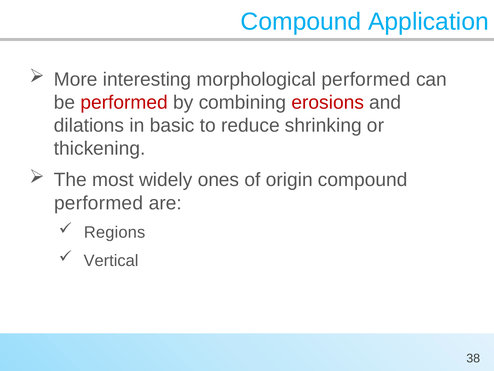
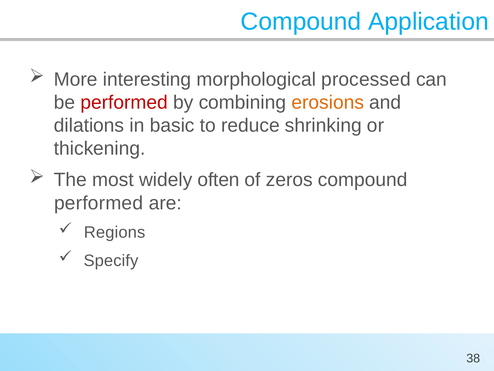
morphological performed: performed -> processed (366, 79)
erosions colour: red -> orange (328, 102)
ones: ones -> often (219, 180)
origin: origin -> zeros (289, 180)
Vertical: Vertical -> Specify (111, 260)
